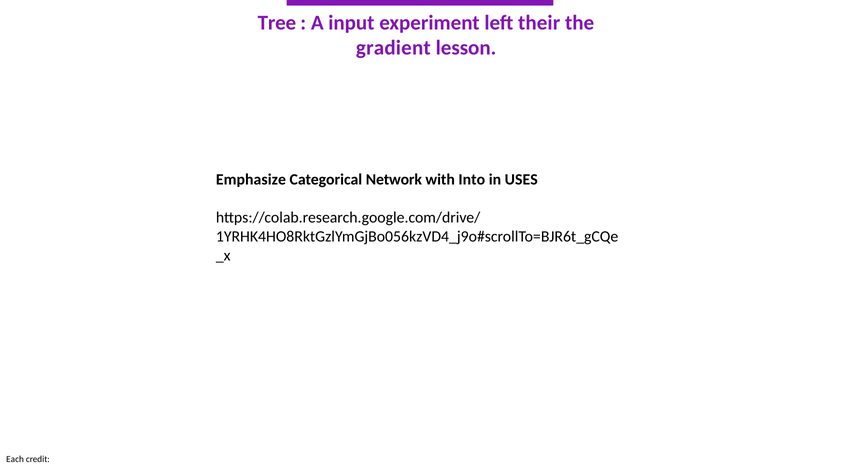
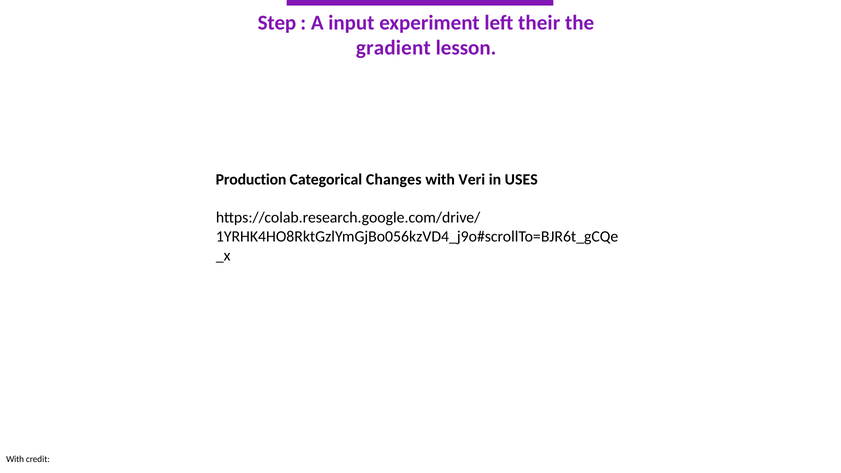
Tree: Tree -> Step (277, 23)
Emphasize: Emphasize -> Production (251, 180)
Network: Network -> Changes (394, 180)
Into: Into -> Veri (472, 180)
Each: Each -> With (15, 459)
